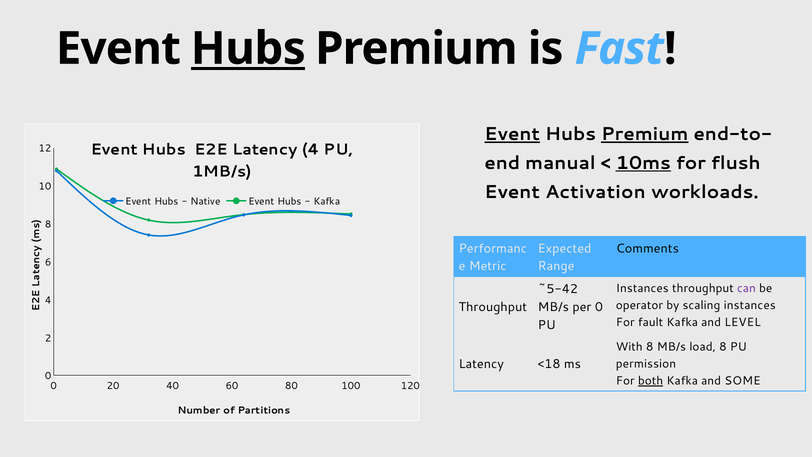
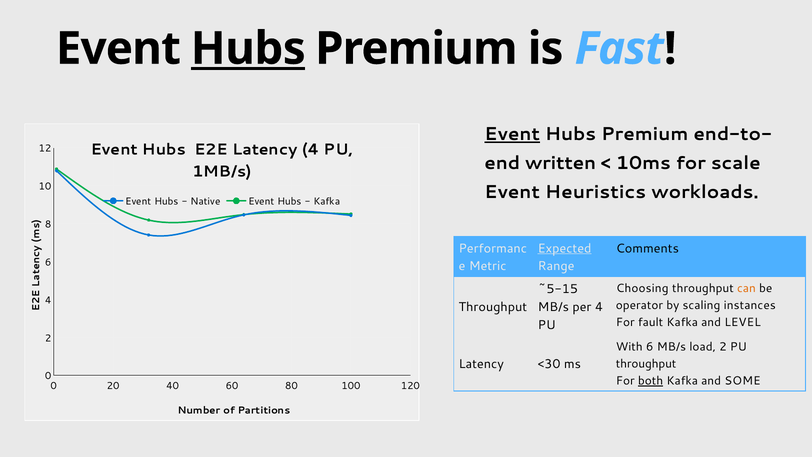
Premium underline: present -> none (645, 134)
manual: manual -> written (561, 163)
10ms underline: present -> none (643, 163)
flush: flush -> scale (736, 163)
Activation: Activation -> Heuristics (595, 192)
Expected underline: none -> present (565, 248)
Instances: Instances -> Choosing (642, 288)
can colour: purple -> orange (746, 288)
~5-42: ~5-42 -> ~5-15 (558, 289)
per 0: 0 -> 4 (599, 307)
With 8: 8 -> 6 (650, 347)
load 8: 8 -> 2 (723, 347)
<18: <18 -> <30 (549, 364)
permission: permission -> throughput (646, 364)
